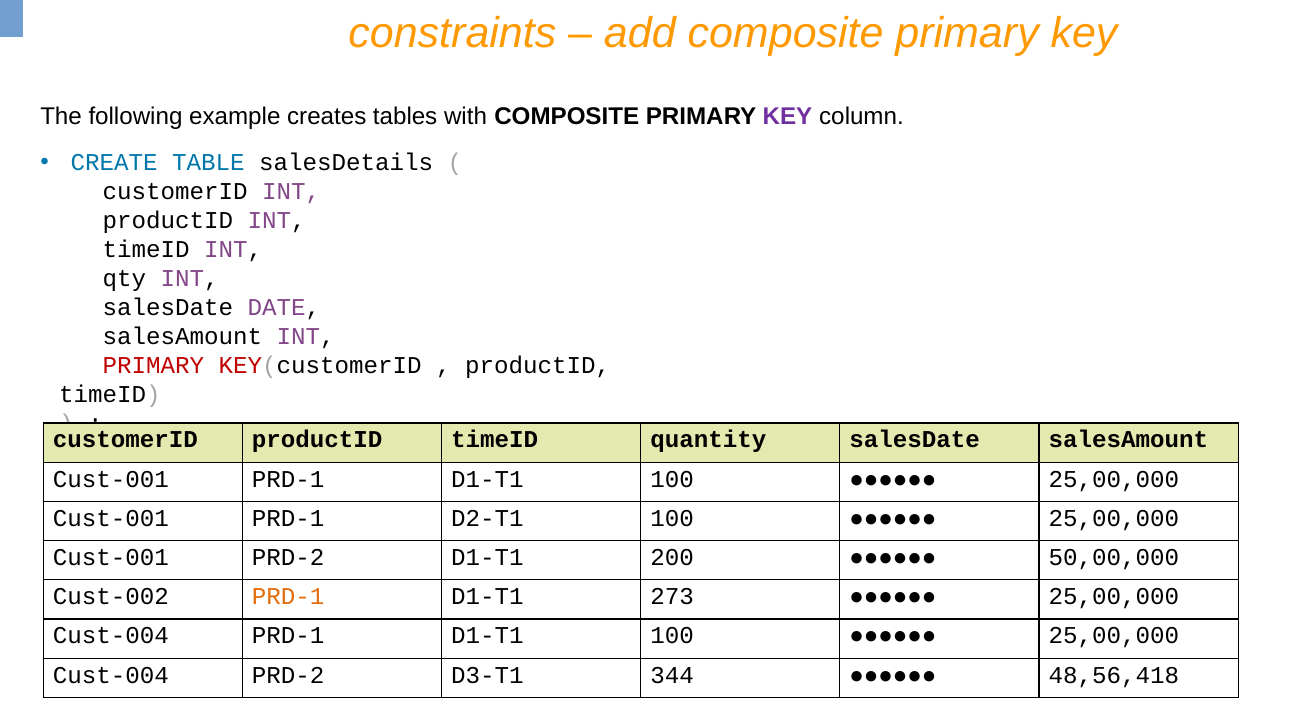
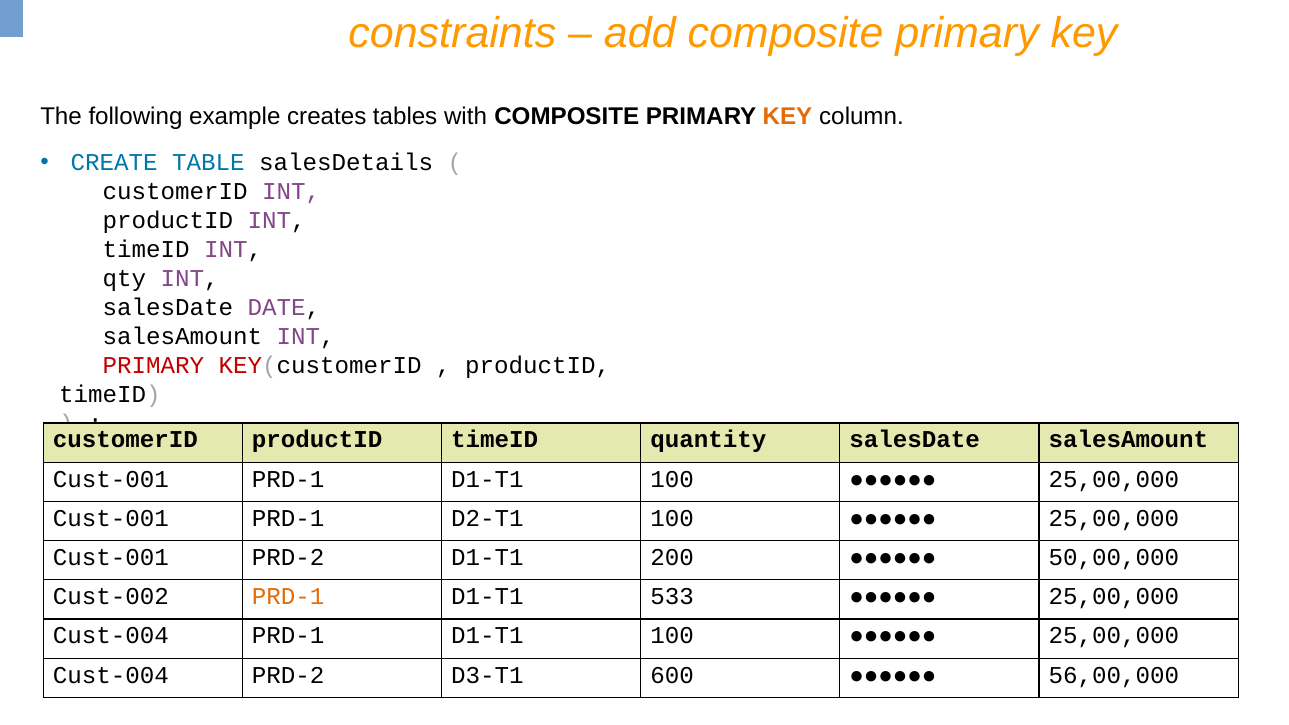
KEY colour: purple -> orange (787, 117)
273: 273 -> 533 (672, 597)
344: 344 -> 600 (672, 675)
48,56,418: 48,56,418 -> 56,00,000 (1114, 675)
